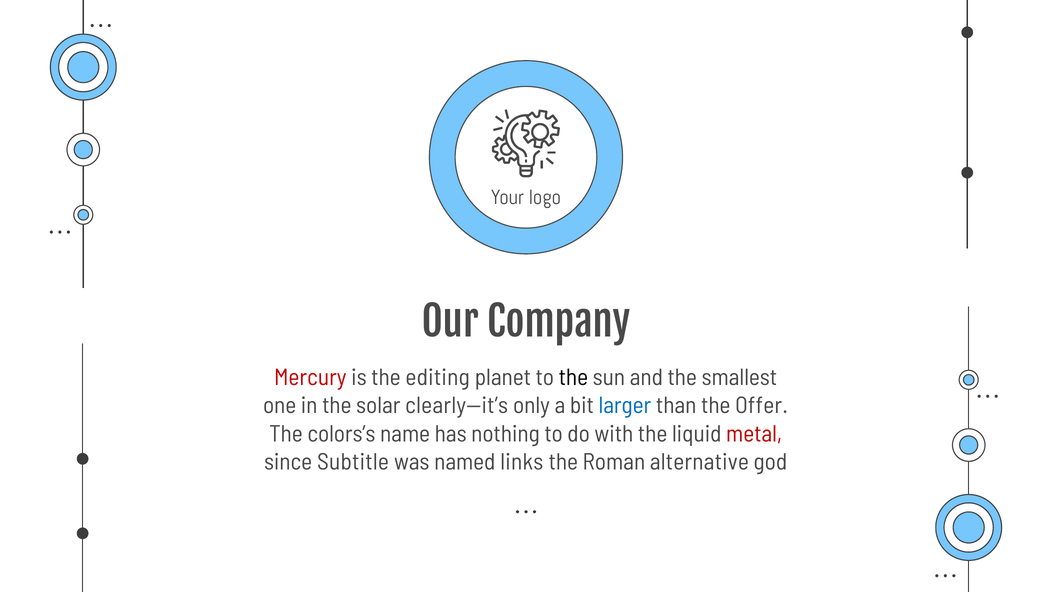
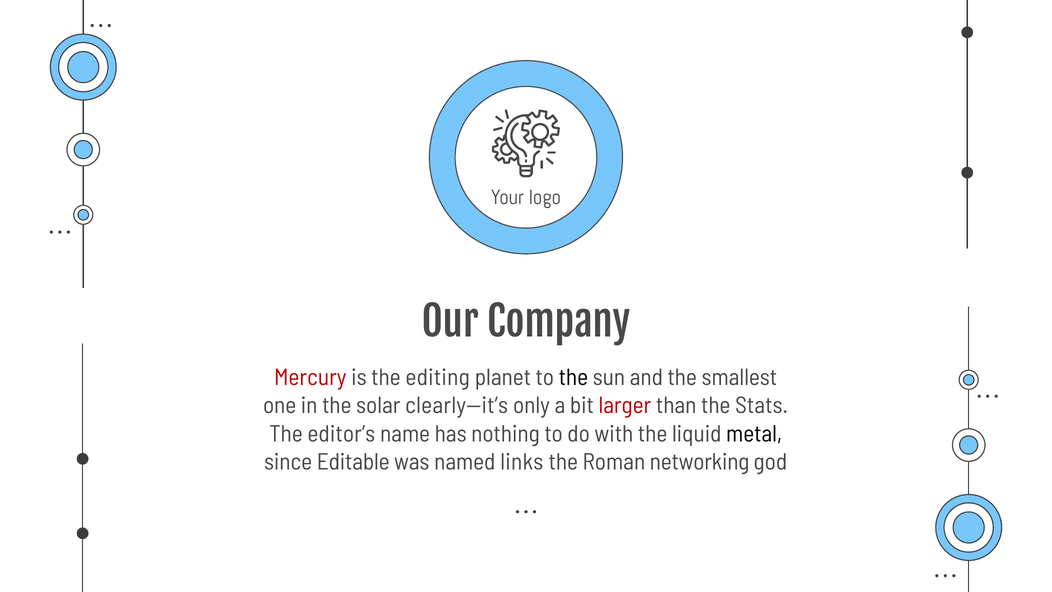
larger colour: blue -> red (625, 406)
Offer: Offer -> Stats (762, 406)
colors’s: colors’s -> editor’s (341, 434)
metal colour: red -> black (754, 434)
Subtitle: Subtitle -> Editable (353, 462)
alternative: alternative -> networking (700, 462)
